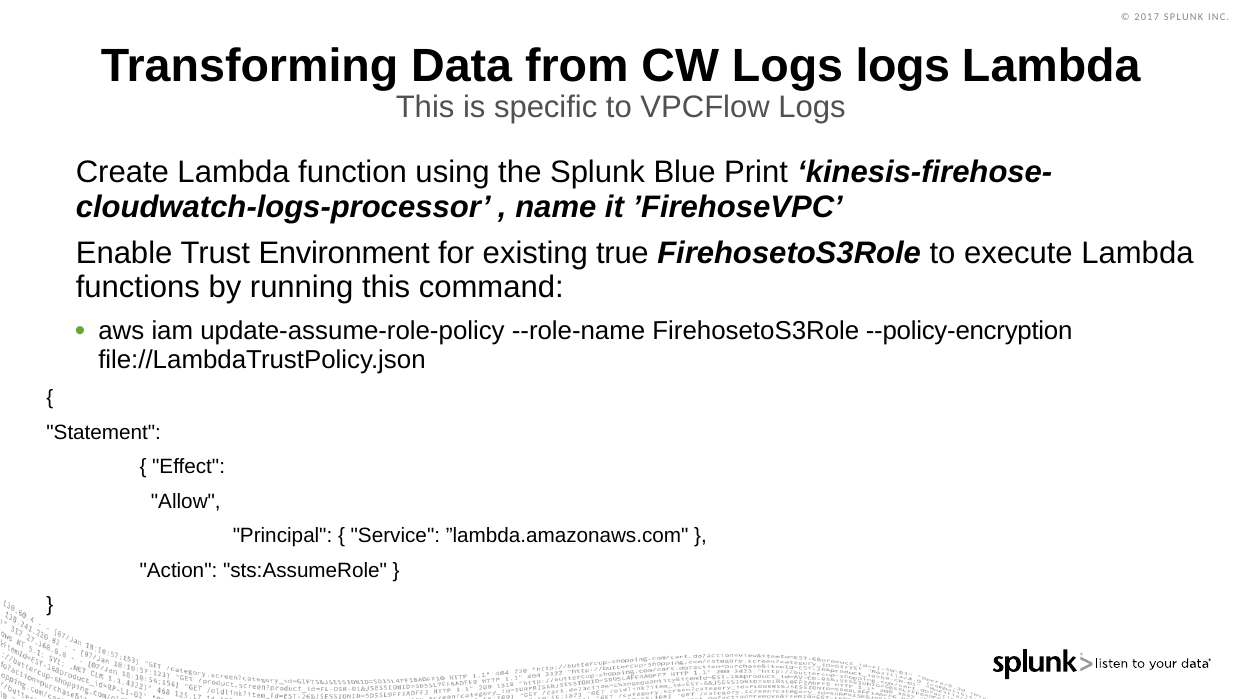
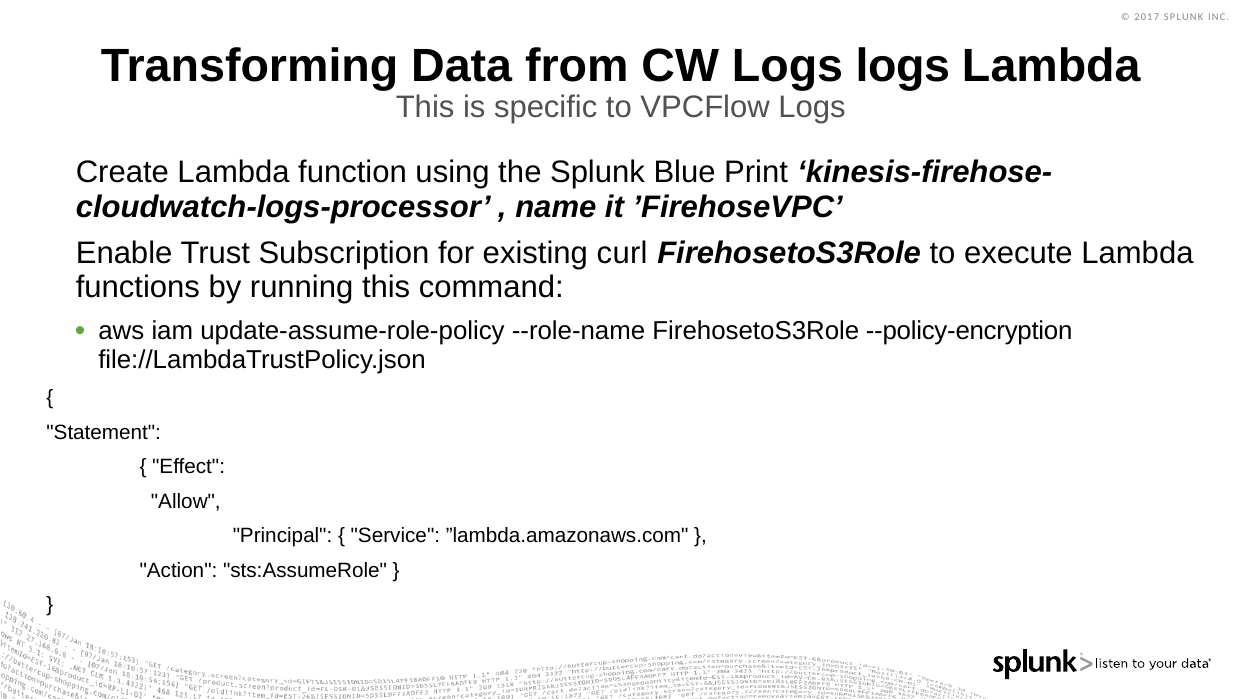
Environment: Environment -> Subscription (344, 253)
true: true -> curl (622, 253)
